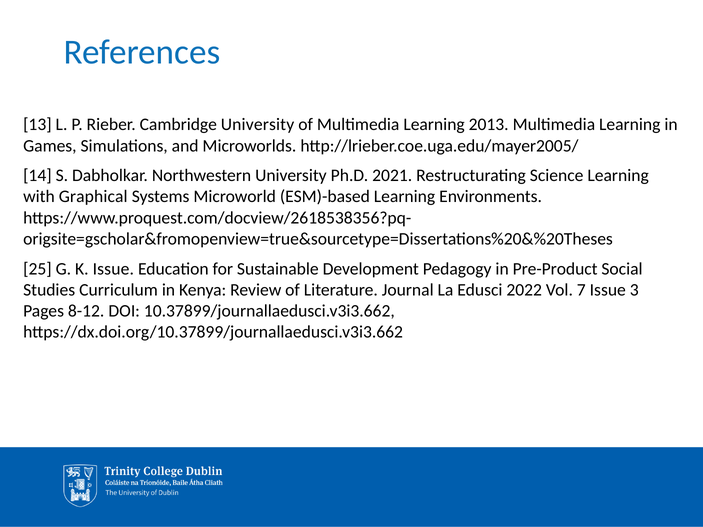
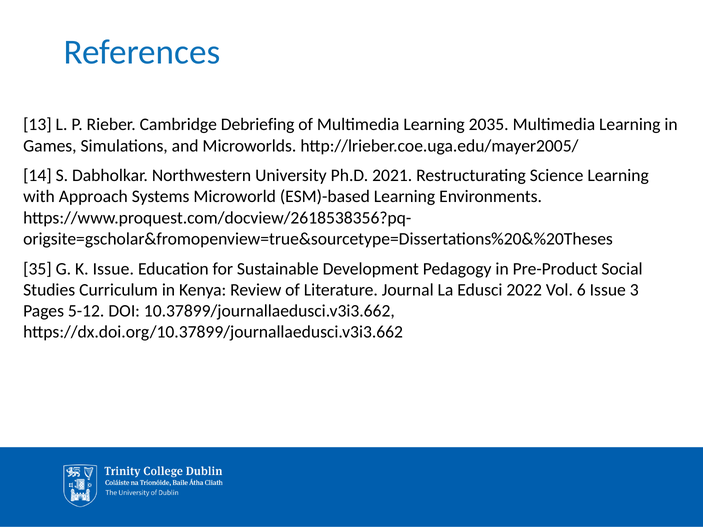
Cambridge University: University -> Debriefing (258, 125)
2013: 2013 -> 2035 (489, 125)
Graphical: Graphical -> Approach (93, 197)
25: 25 -> 35 (37, 269)
7: 7 -> 6 (581, 290)
8-12: 8-12 -> 5-12 (86, 311)
